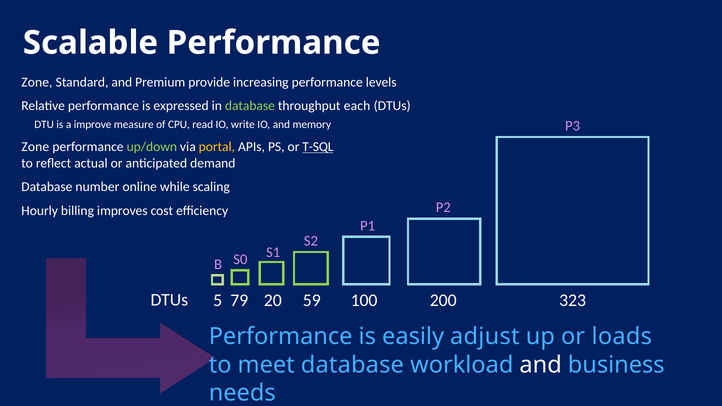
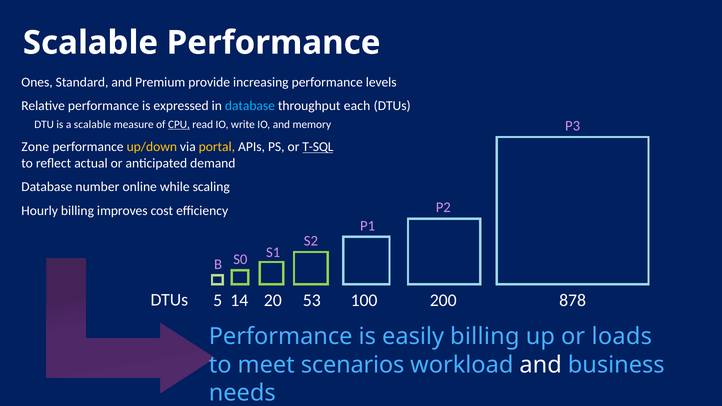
Zone: Zone -> Ones (37, 82)
database colour: light green -> light blue (250, 106)
a improve: improve -> scalable (93, 124)
CPU underline: none -> present (179, 124)
up/down colour: light green -> yellow (152, 147)
79: 79 -> 14 (239, 300)
59: 59 -> 53 (312, 300)
323: 323 -> 878 (573, 300)
easily adjust: adjust -> billing (485, 337)
meet database: database -> scenarios (353, 365)
